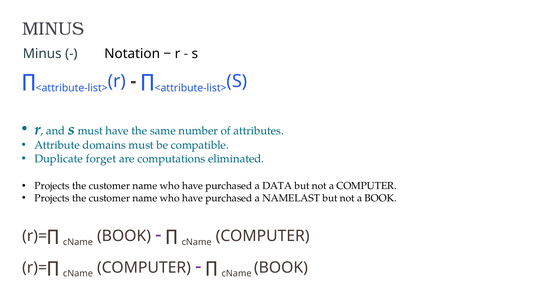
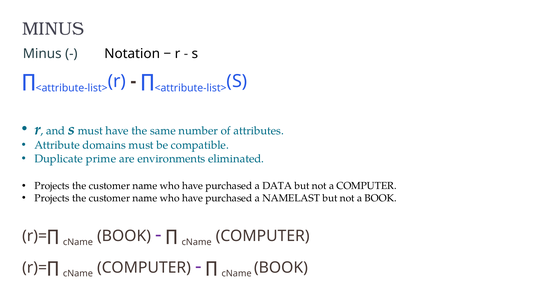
forget: forget -> prime (101, 159)
computations: computations -> environments (171, 159)
